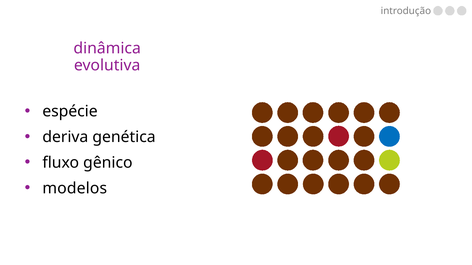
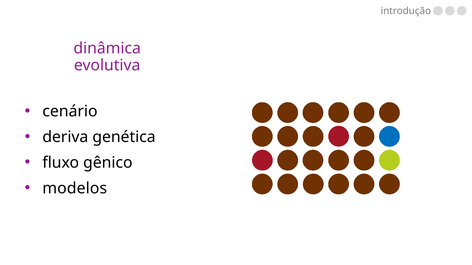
espécie: espécie -> cenário (70, 112)
